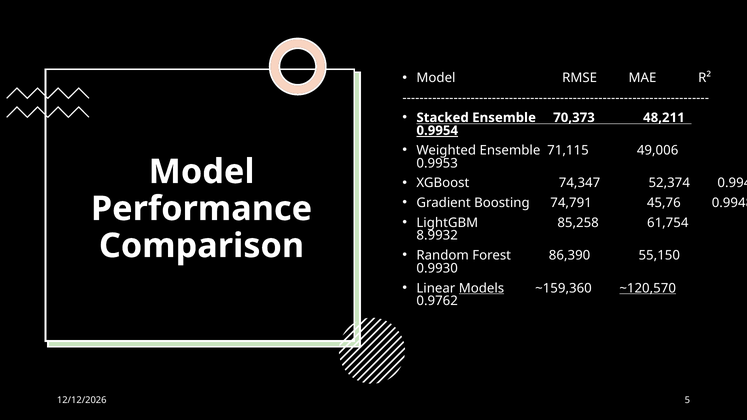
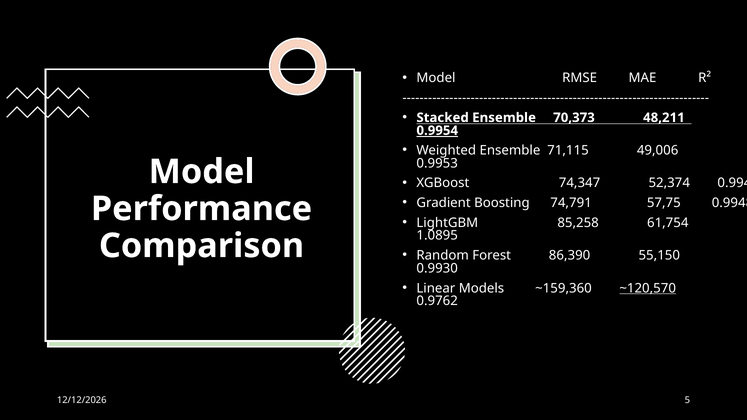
45,76: 45,76 -> 57,75 (664, 203)
8.9932: 8.9932 -> 1.0895 (437, 236)
Models underline: present -> none (481, 288)
